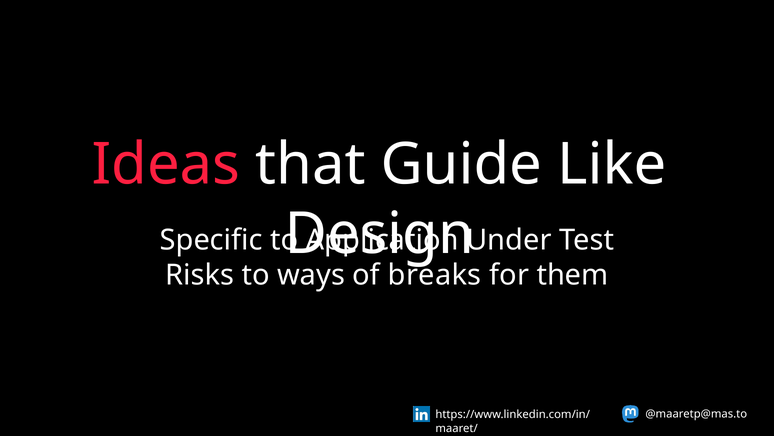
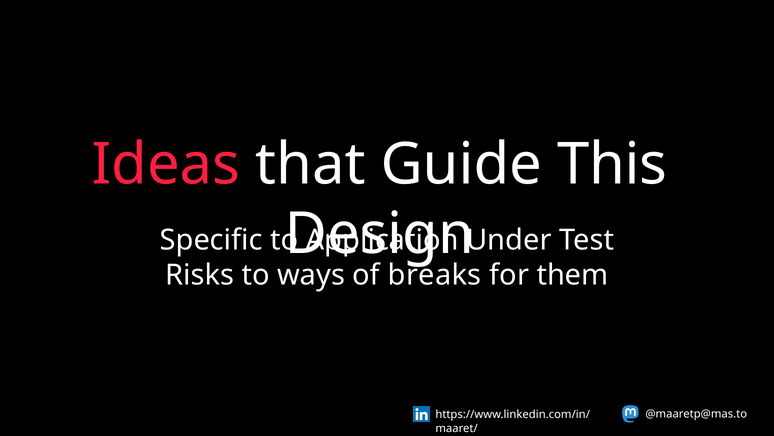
Like: Like -> This (612, 164)
